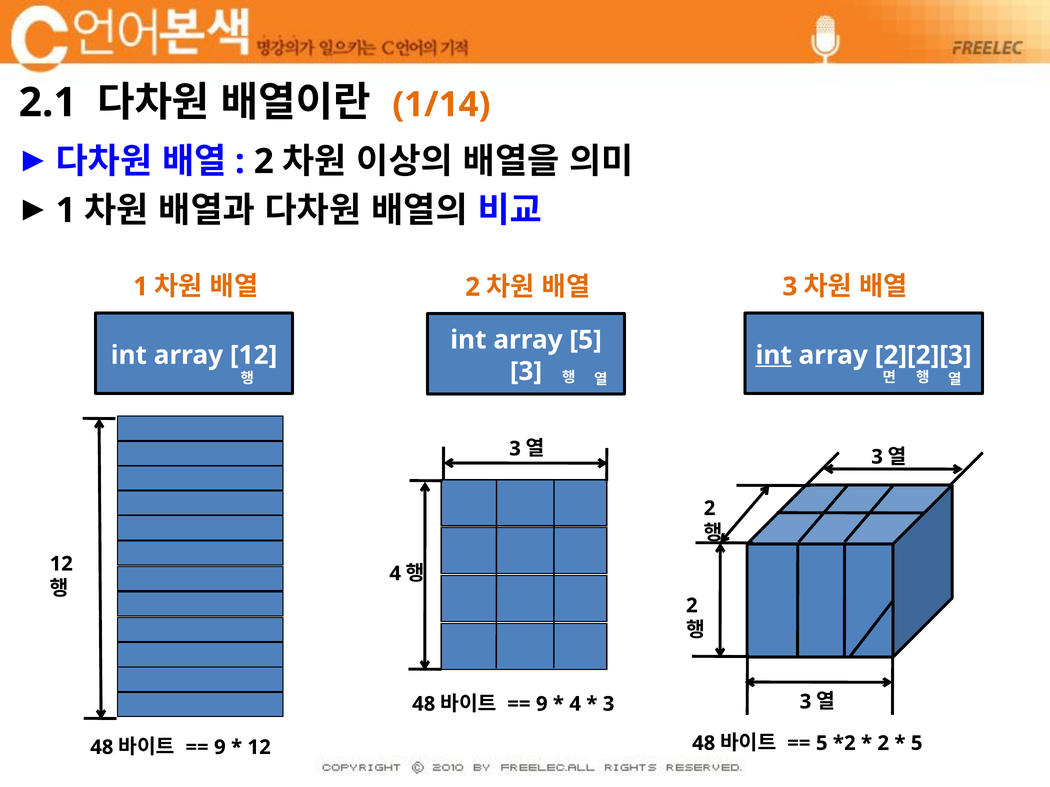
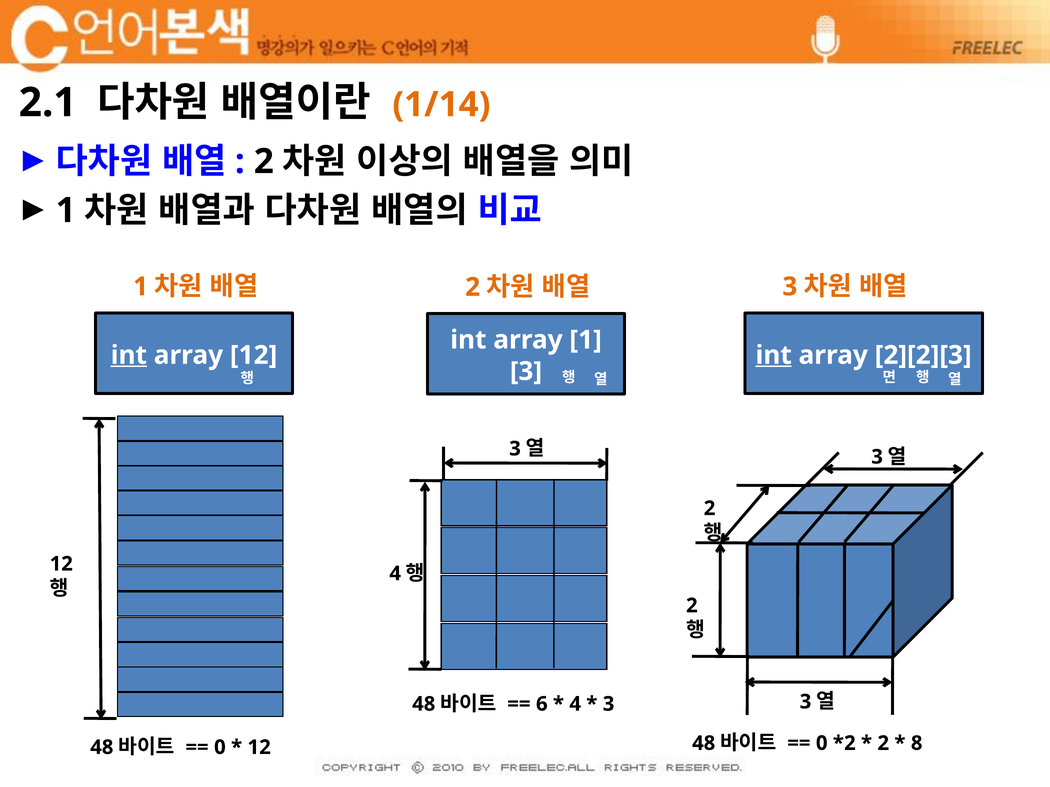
array 5: 5 -> 1 (586, 340)
int underline: none -> present (129, 355)
9: 9 -> 6 (542, 704)
5: 5 -> 0 (822, 744)
5: 5 -> 8 (917, 744)
9: 9 -> 0 (220, 748)
